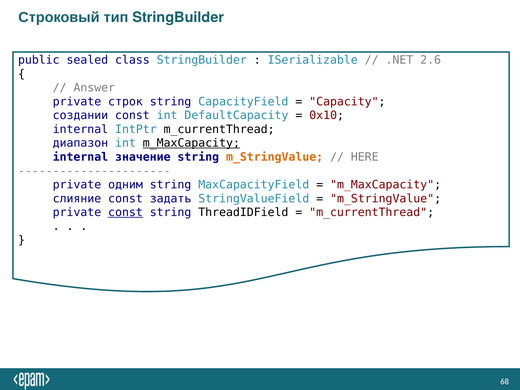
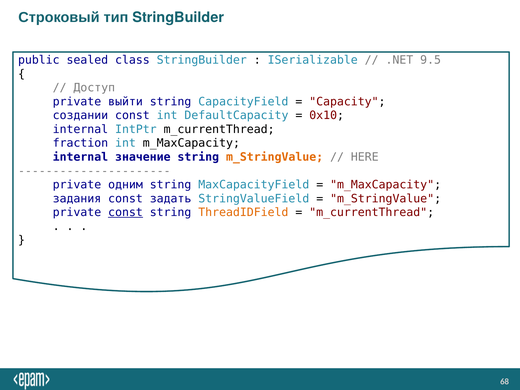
2.6: 2.6 -> 9.5 (431, 60)
Answer: Answer -> Доступ (94, 88)
строк: строк -> выйти (126, 102)
диапазон: диапазон -> fraction (80, 143)
m_MaxCapacity underline: present -> none (191, 143)
слияние: слияние -> задания (77, 199)
ThreadIDField colour: black -> orange (243, 212)
